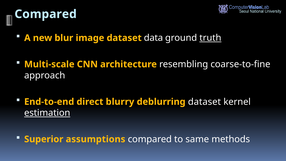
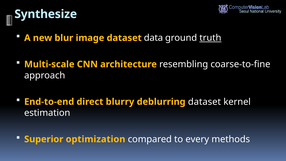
Compared: Compared -> Synthesize (46, 14)
estimation underline: present -> none (47, 113)
assumptions: assumptions -> optimization (96, 139)
same: same -> every (197, 139)
